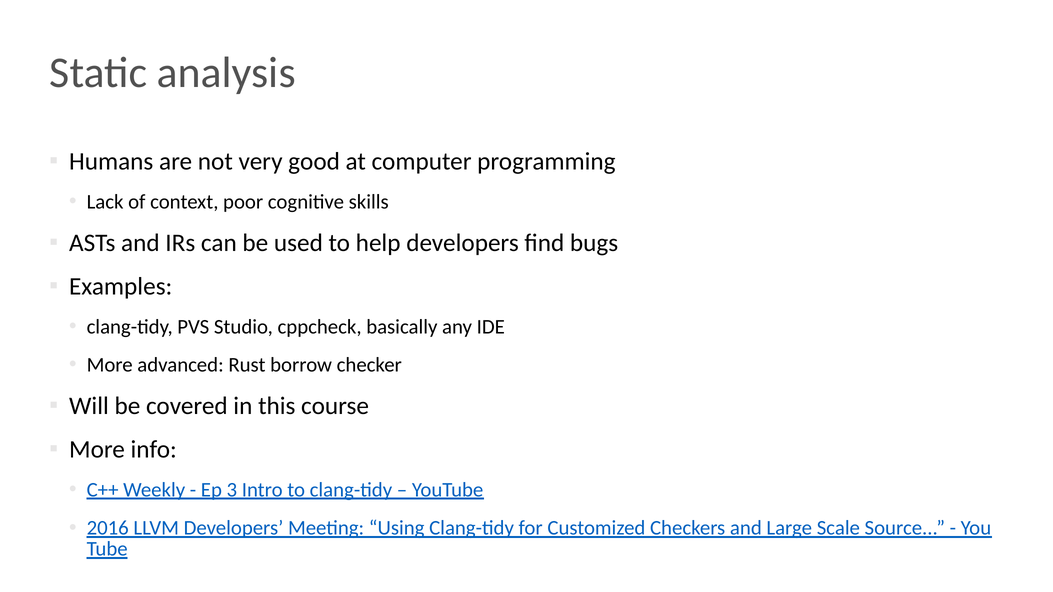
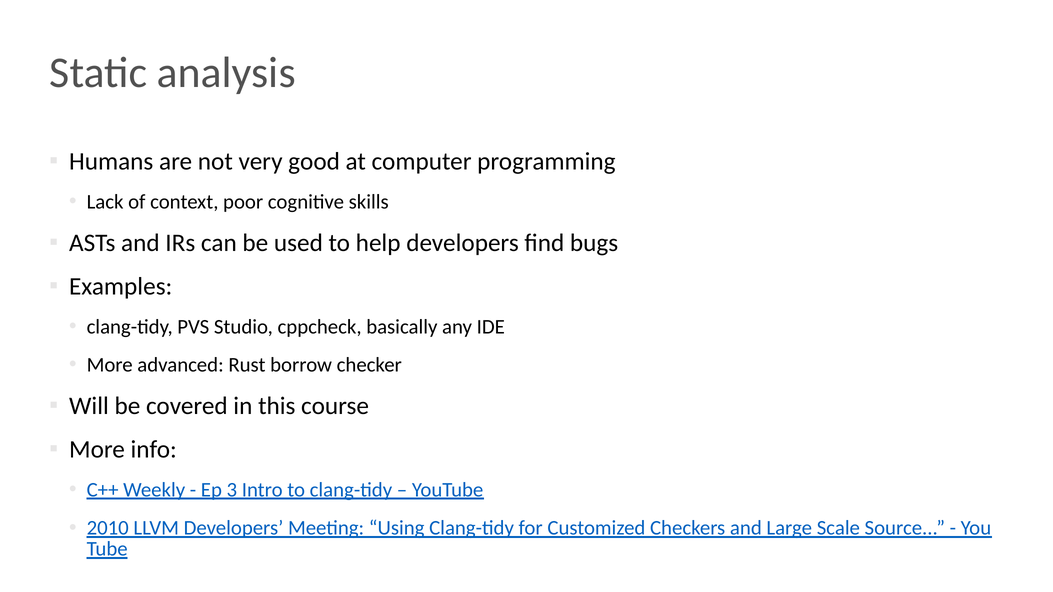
2016: 2016 -> 2010 (108, 528)
